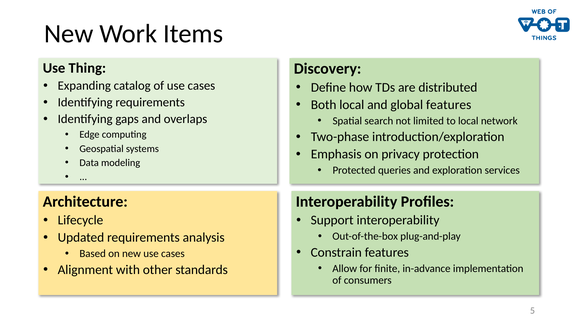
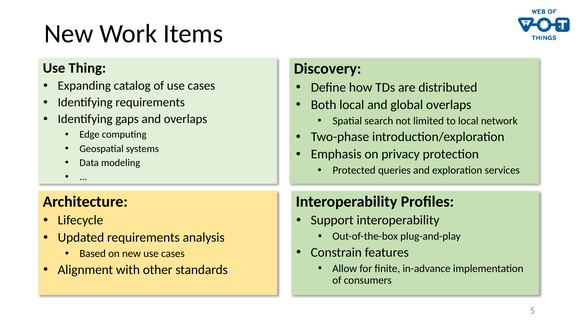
global features: features -> overlaps (449, 105)
